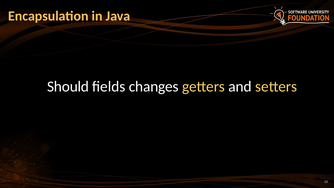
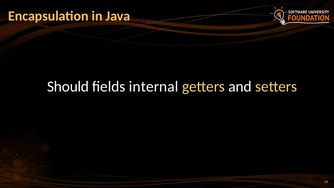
changes: changes -> internal (154, 86)
